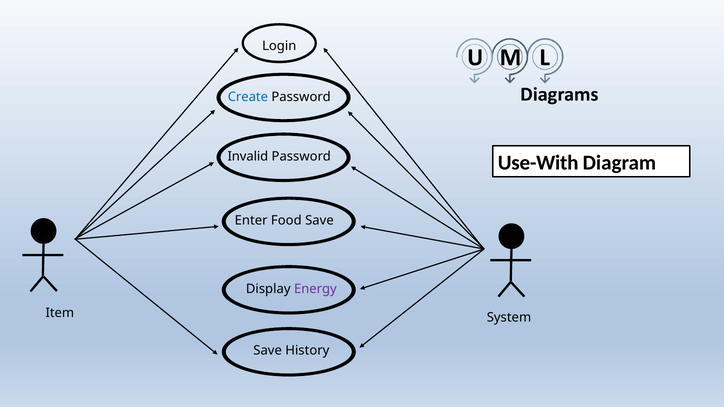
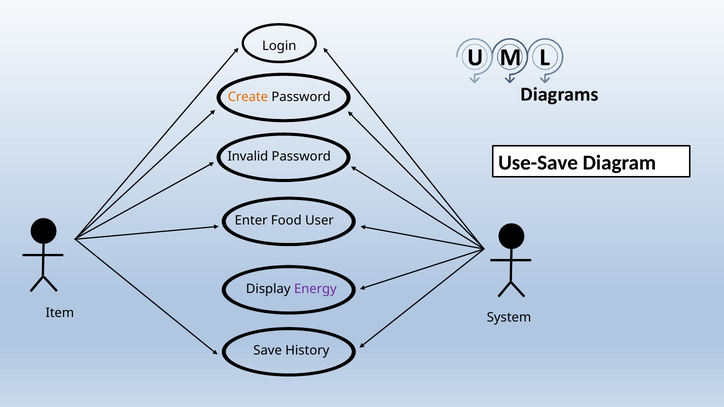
Create colour: blue -> orange (248, 97)
Use-With: Use-With -> Use-Save (538, 163)
Food Save: Save -> User (319, 221)
